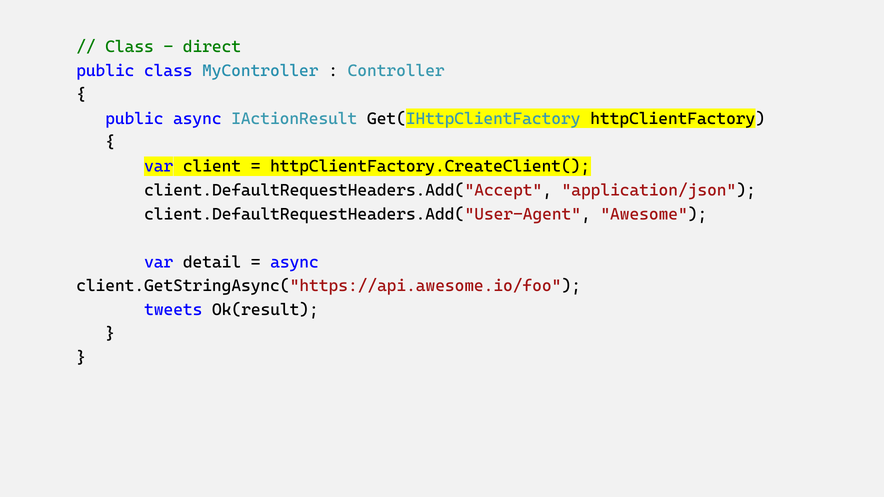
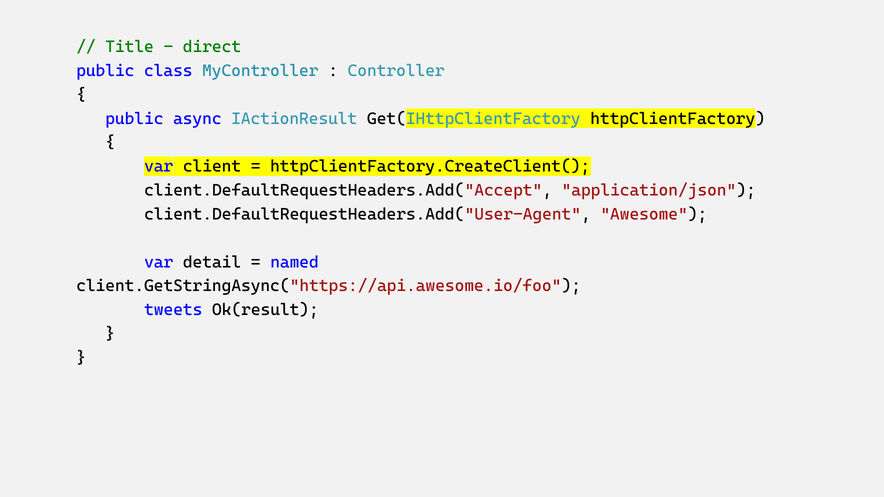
Class: Class -> Title (130, 47)
async: async -> named (295, 262)
